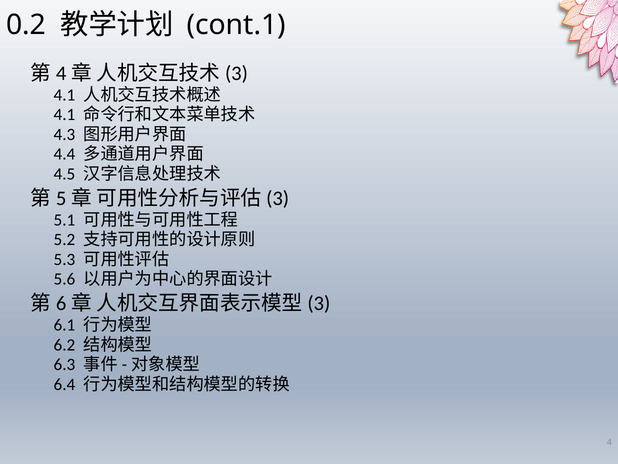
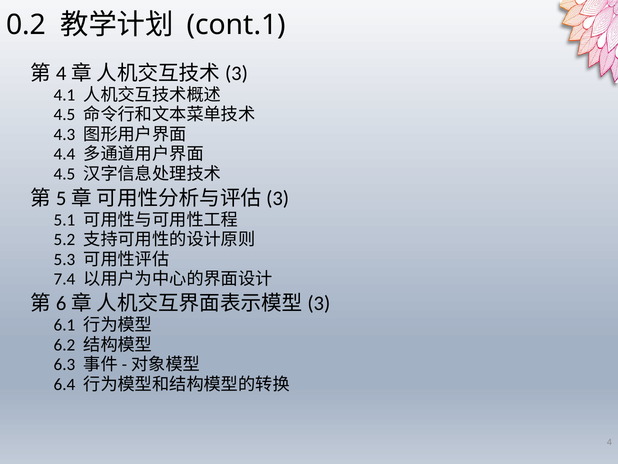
4.1: 4.1 -> 4.5 (64, 115)
5.6: 5.6 -> 7.4 (64, 279)
